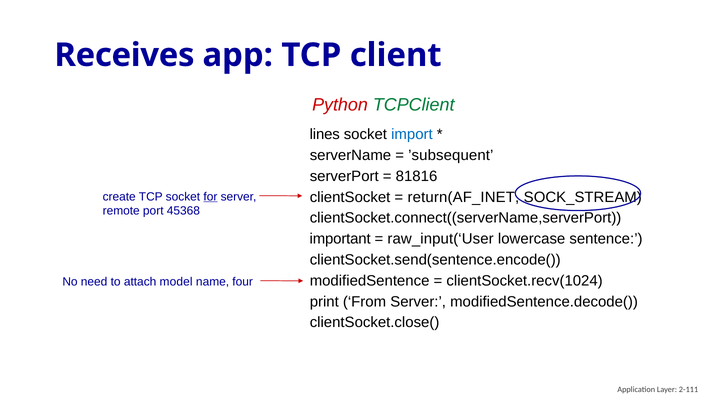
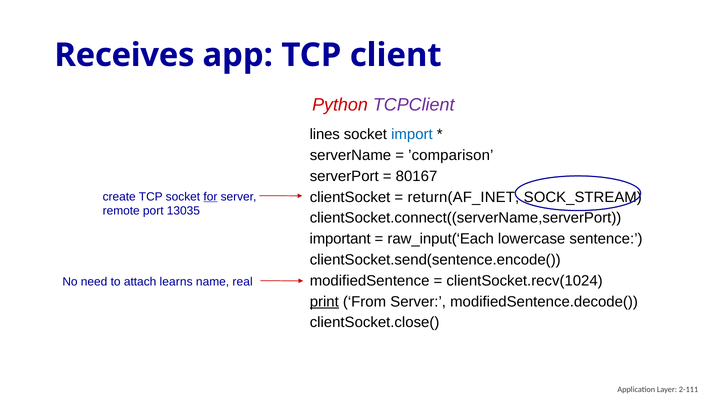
TCPClient colour: green -> purple (414, 105)
’subsequent: ’subsequent -> ’comparison (451, 155)
81816: 81816 -> 80167 (417, 176)
45368: 45368 -> 13035 (183, 211)
raw_input(‘User: raw_input(‘User -> raw_input(‘Each (441, 239)
model: model -> learns (176, 282)
four: four -> real (243, 282)
print underline: none -> present (324, 302)
